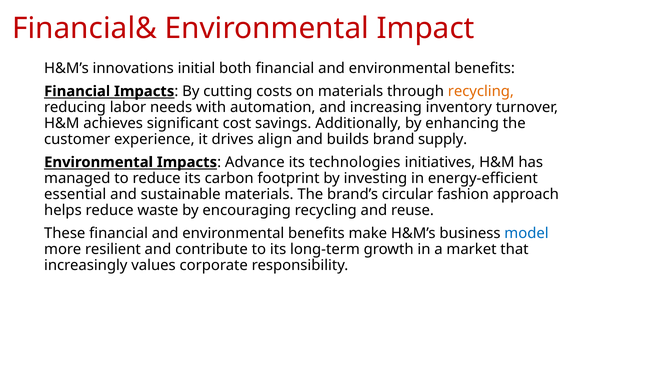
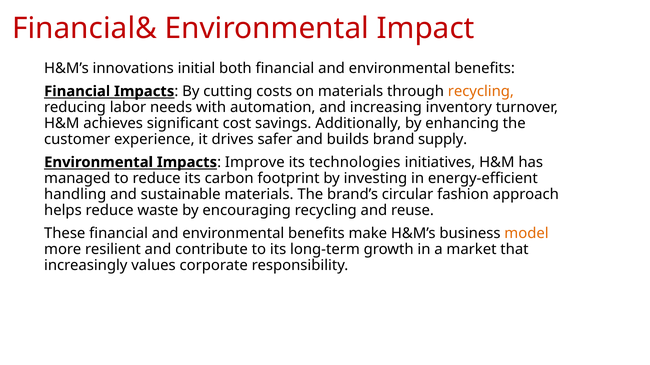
align: align -> safer (275, 140)
Advance: Advance -> Improve (255, 163)
essential: essential -> handling (75, 195)
model colour: blue -> orange (527, 234)
